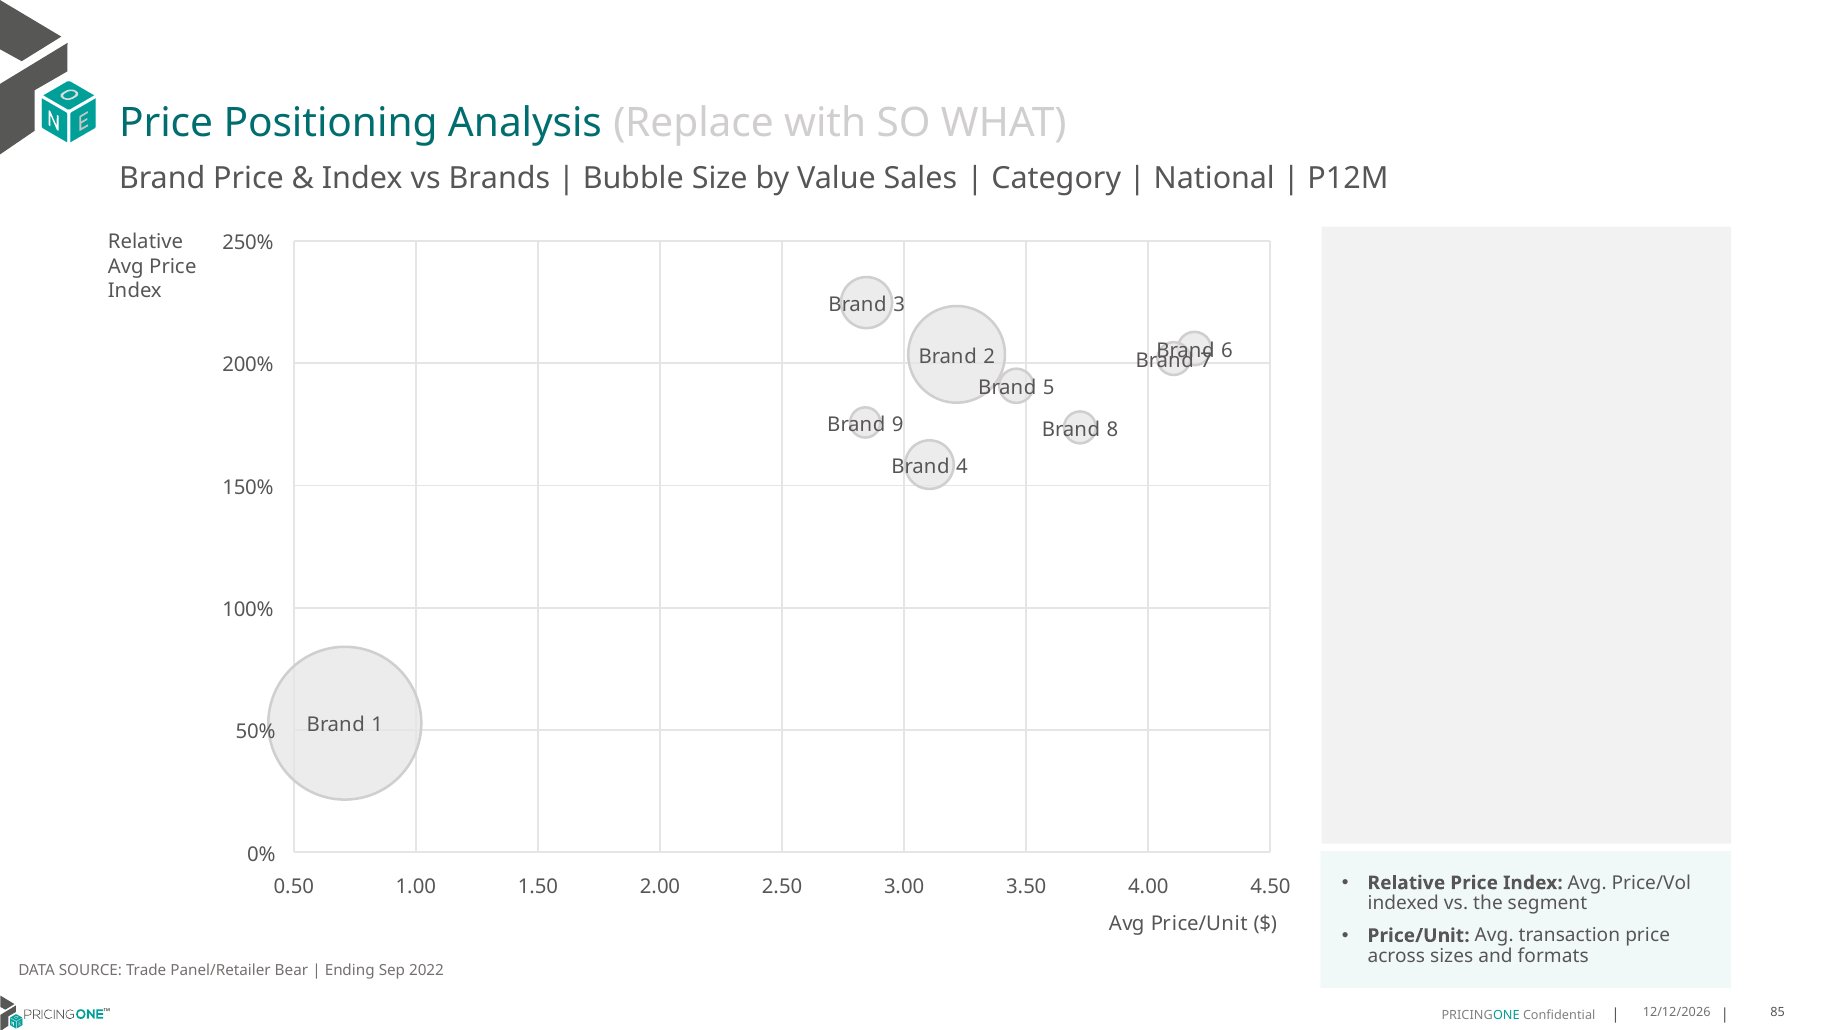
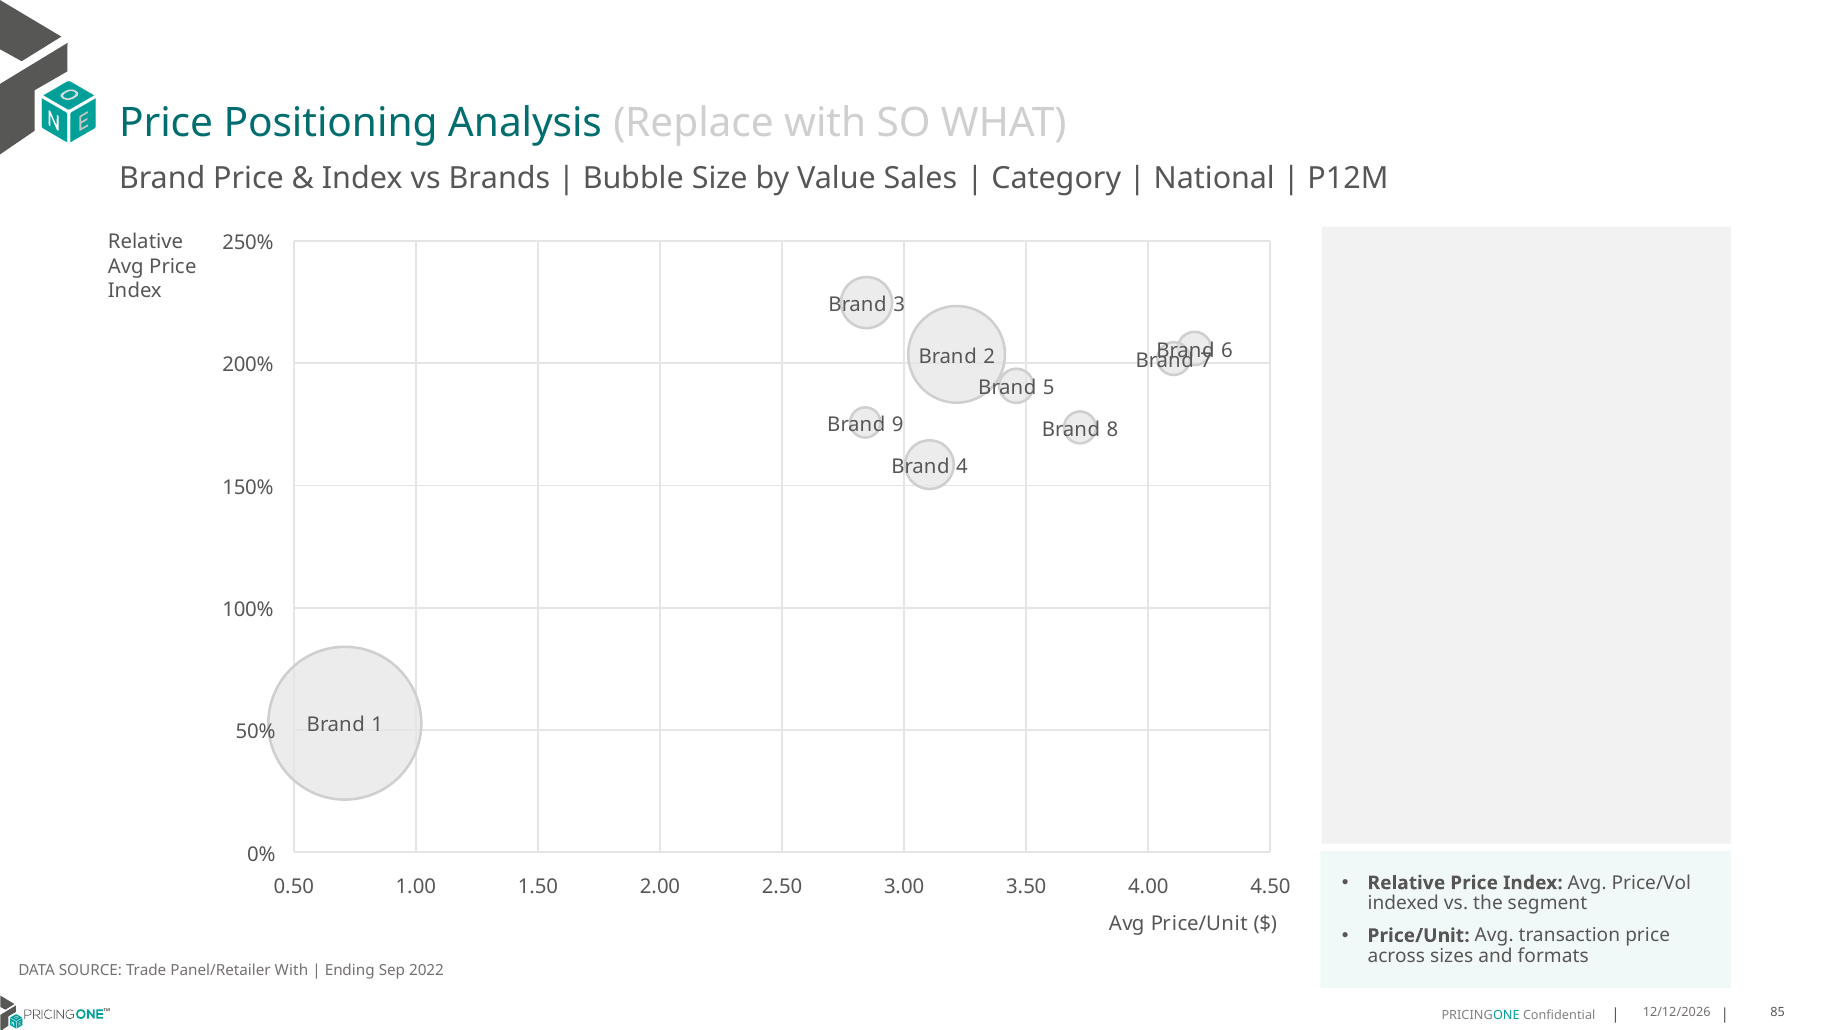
Panel/Retailer Bear: Bear -> With (291, 970)
